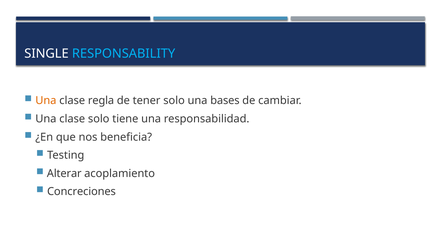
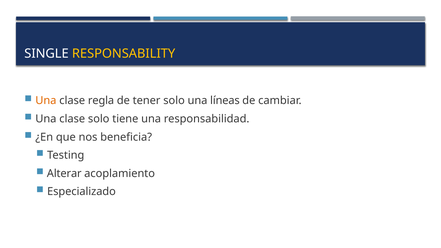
RESPONSABILITY colour: light blue -> yellow (124, 54)
bases: bases -> líneas (225, 101)
Concreciones: Concreciones -> Especializado (81, 192)
